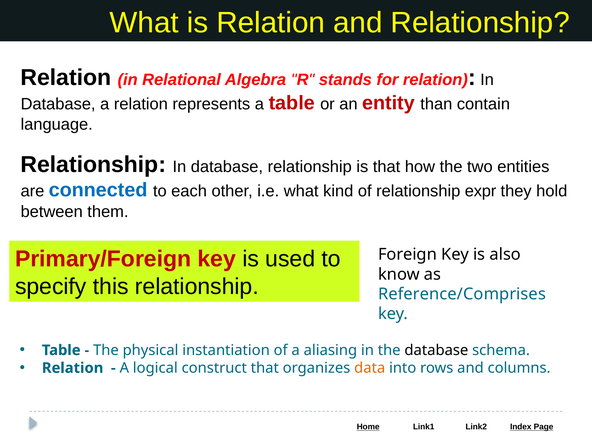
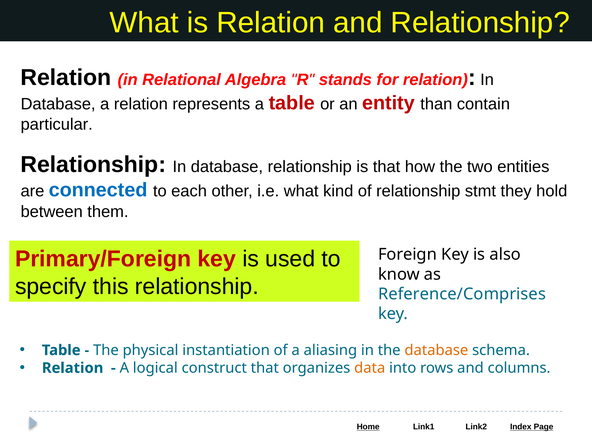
language: language -> particular (57, 124)
expr: expr -> stmt (480, 191)
database colour: black -> orange (436, 350)
